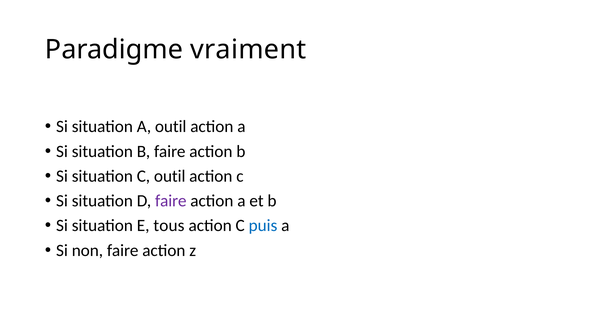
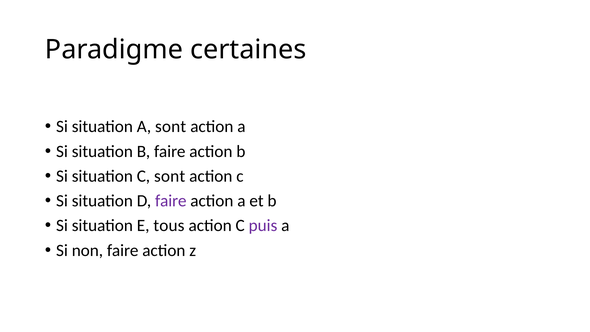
vraiment: vraiment -> certaines (248, 50)
A outil: outil -> sont (171, 127)
C outil: outil -> sont (170, 176)
puis colour: blue -> purple (263, 226)
